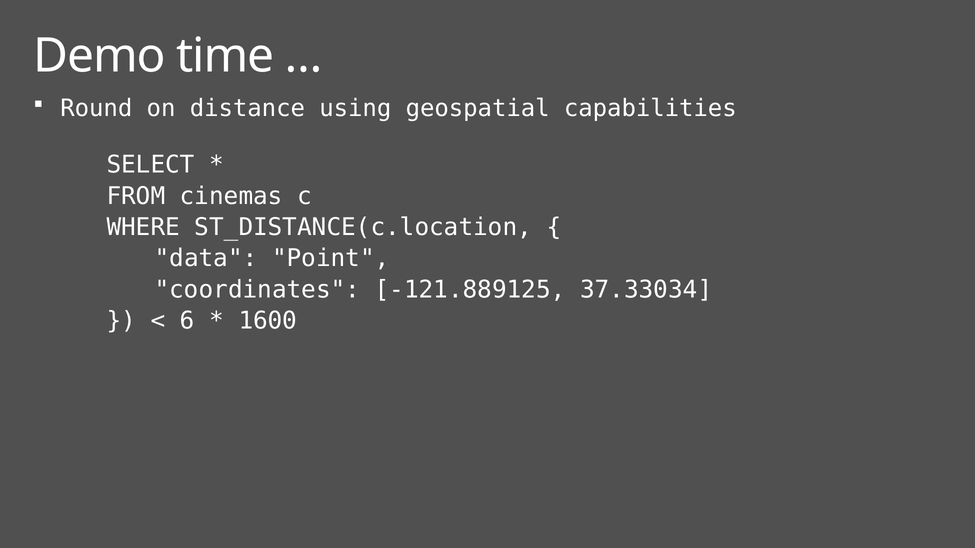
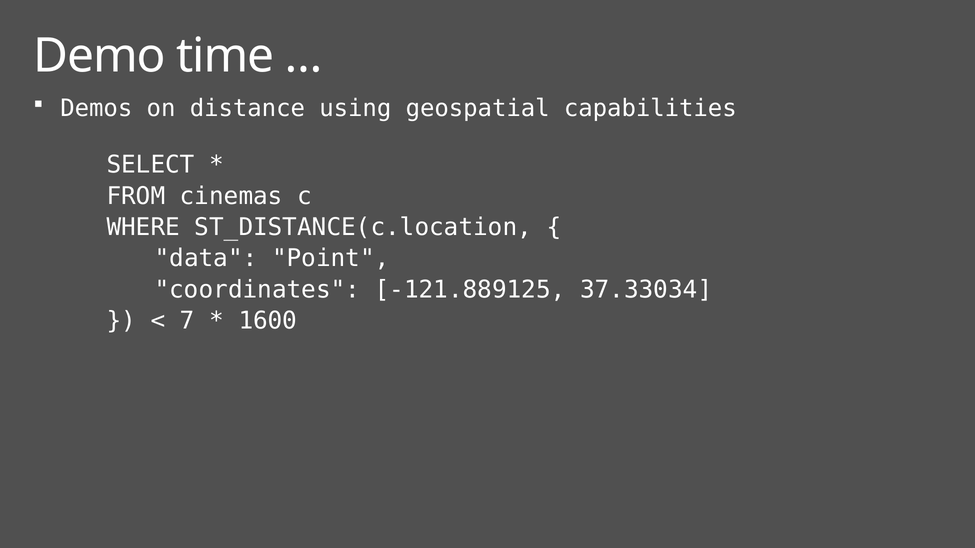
Round: Round -> Demos (96, 108)
6: 6 -> 7 (187, 321)
